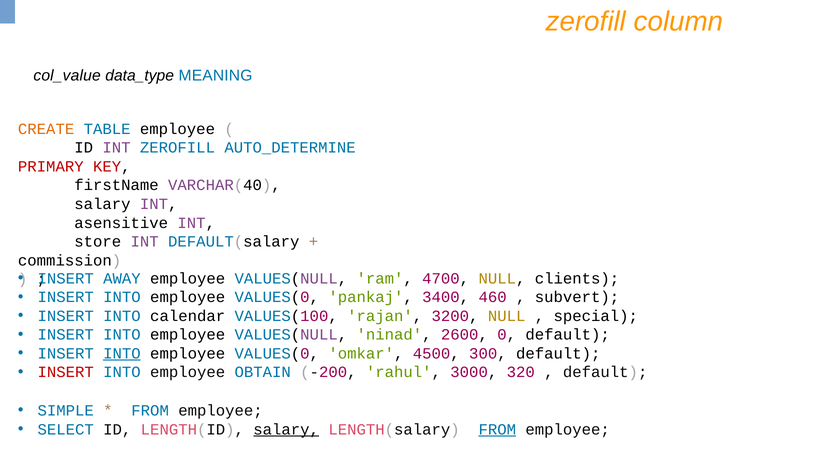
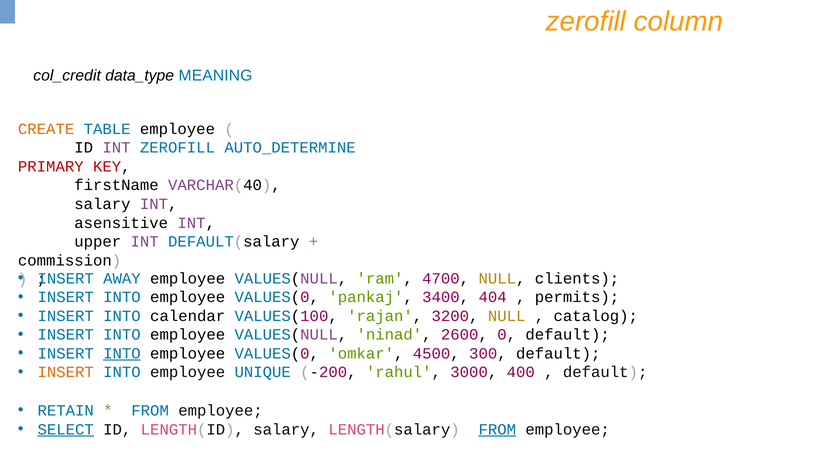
col_value: col_value -> col_credit (67, 76)
store: store -> upper (98, 242)
460: 460 -> 404 (493, 297)
subvert: subvert -> permits (577, 297)
special: special -> catalog (596, 316)
INSERT colour: red -> orange (66, 372)
OBTAIN: OBTAIN -> UNIQUE (263, 372)
320: 320 -> 400 (521, 372)
SIMPLE: SIMPLE -> RETAIN (66, 411)
SELECT underline: none -> present (66, 430)
salary underline: present -> none (286, 430)
